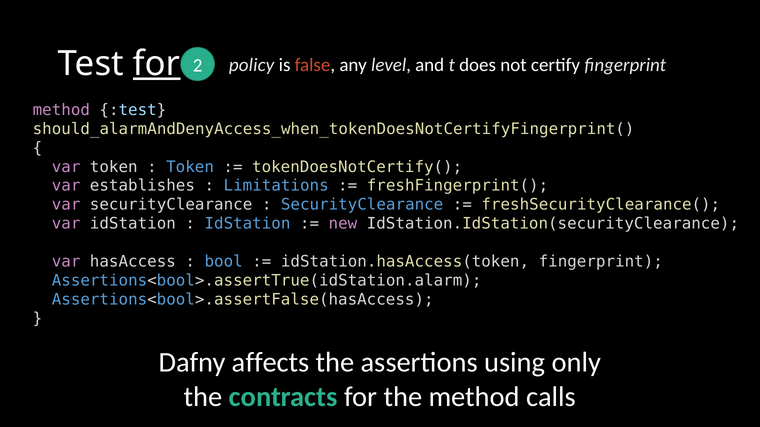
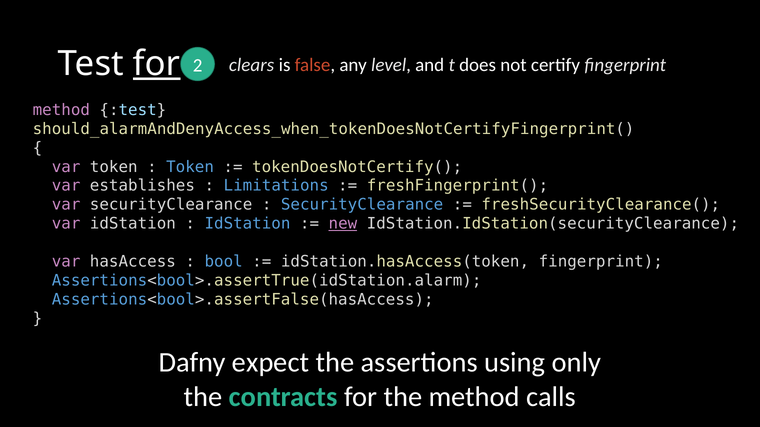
policy: policy -> clears (252, 65)
new underline: none -> present (343, 224)
affects: affects -> expect (271, 363)
